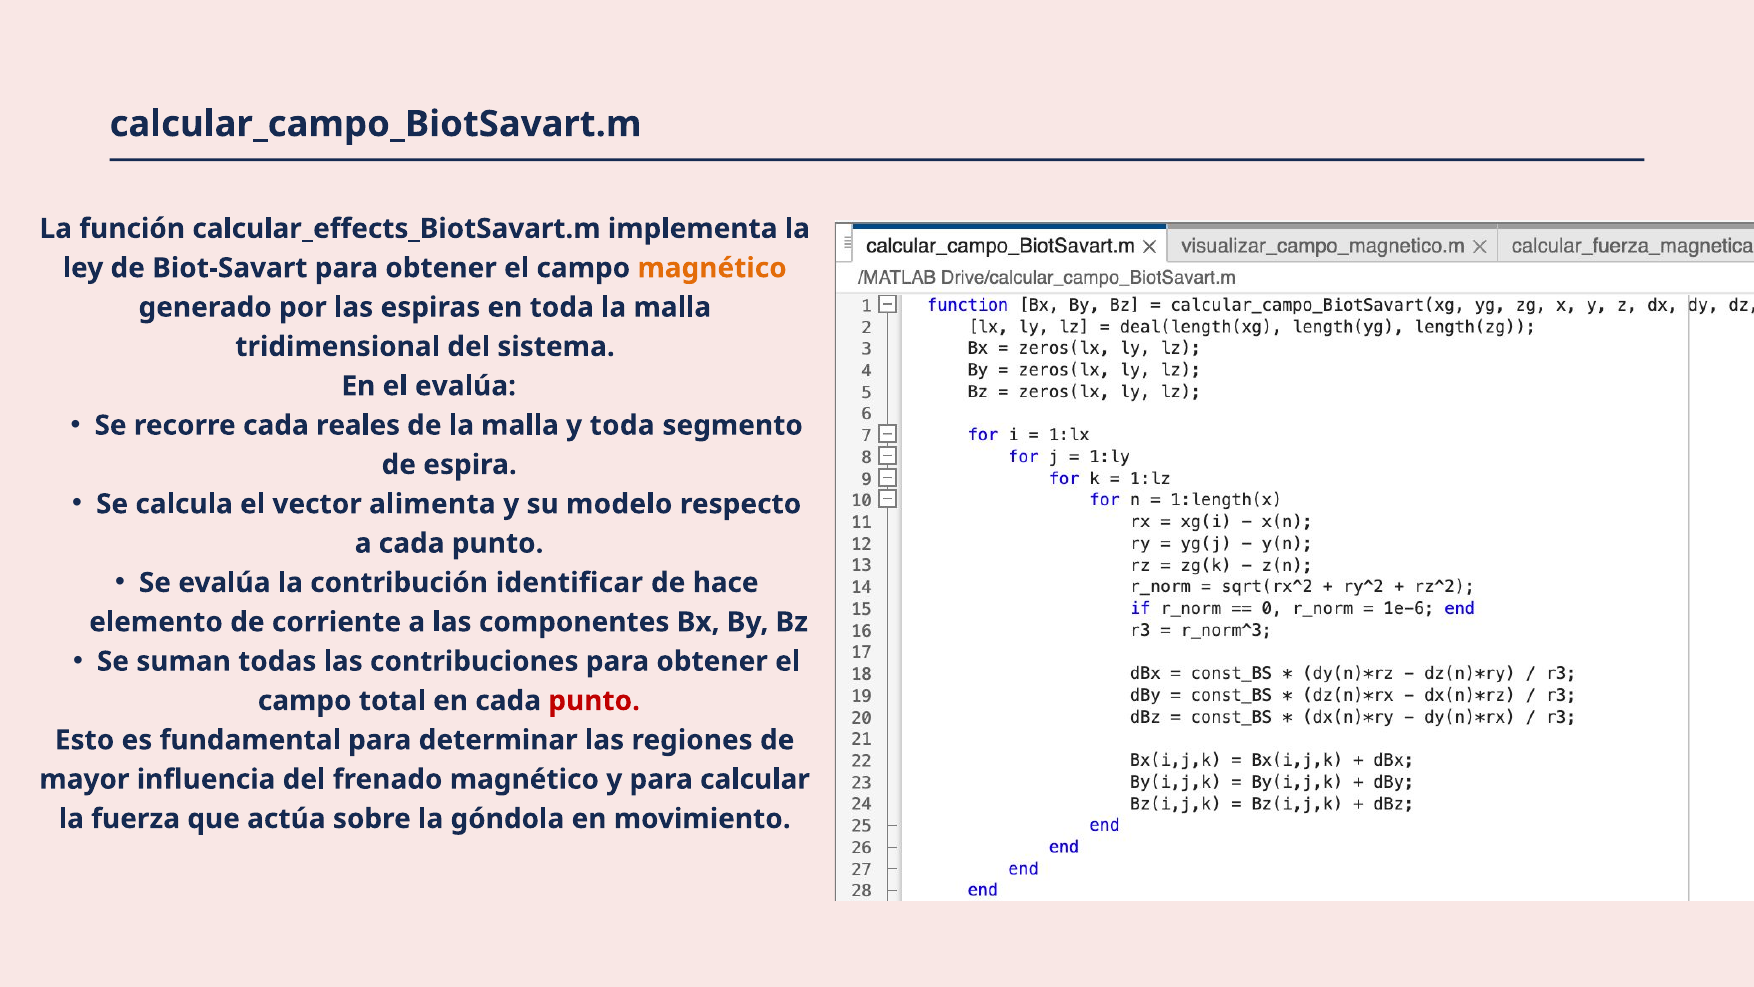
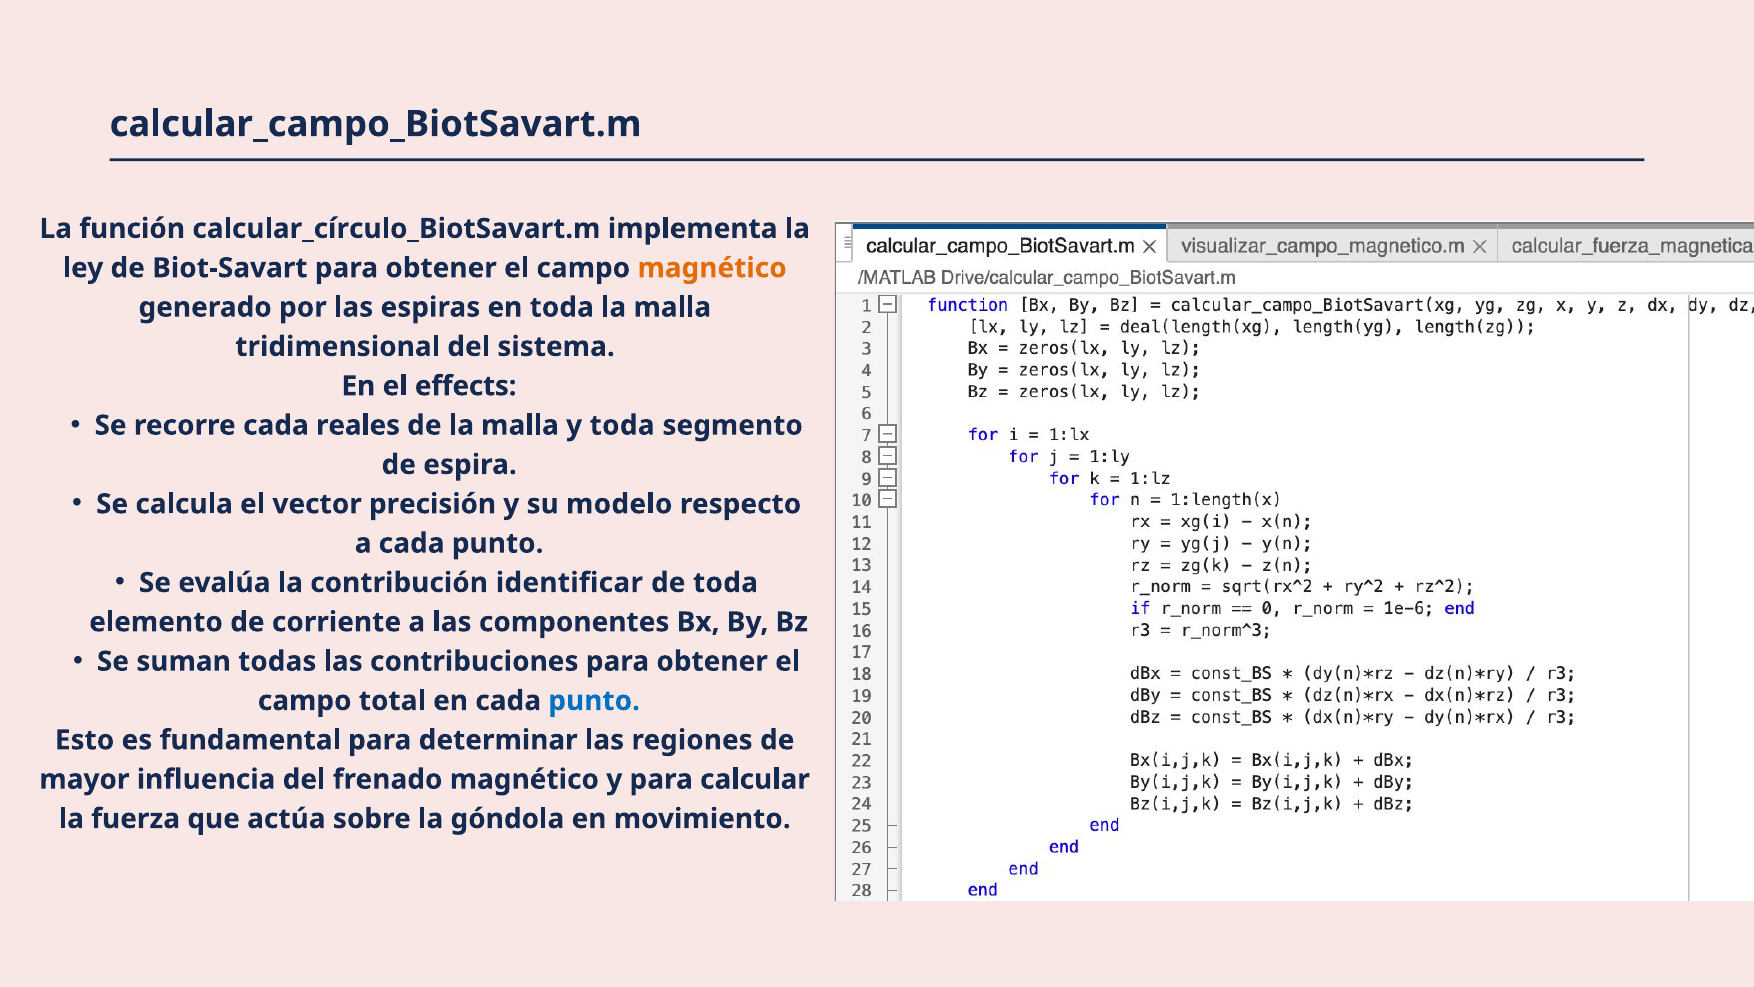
calcular_effects_BiotSavart.m: calcular_effects_BiotSavart.m -> calcular_círculo_BiotSavart.m (396, 229)
el evalúa: evalúa -> effects (466, 386)
alimenta: alimenta -> precisión (433, 504)
de hace: hace -> toda (725, 583)
punto colour: red -> blue (594, 701)
